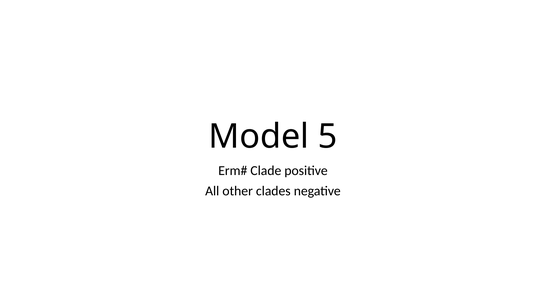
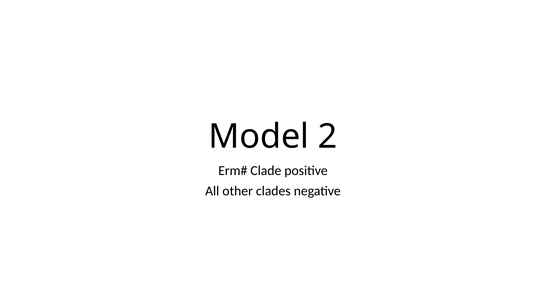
5: 5 -> 2 (328, 136)
